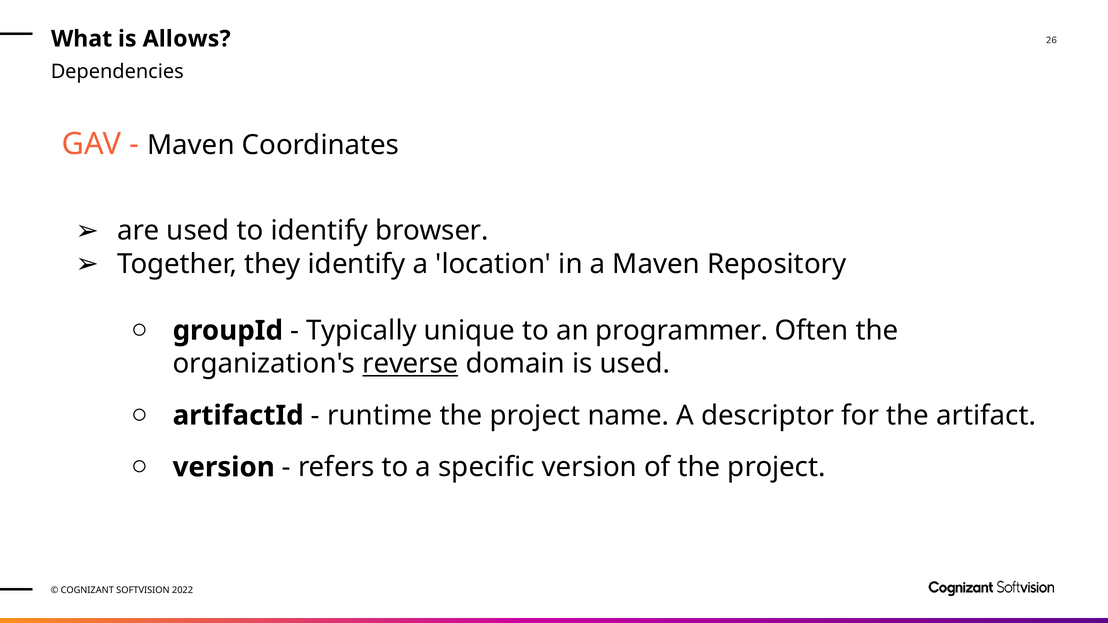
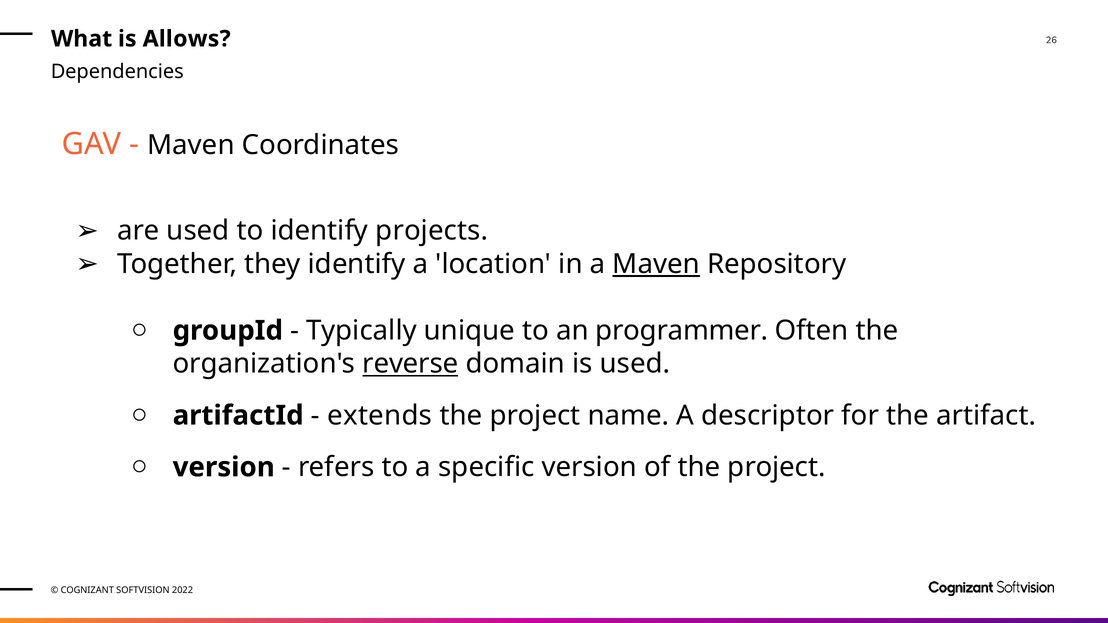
browser: browser -> projects (432, 231)
Maven underline: none -> present (656, 264)
runtime: runtime -> extends (380, 416)
